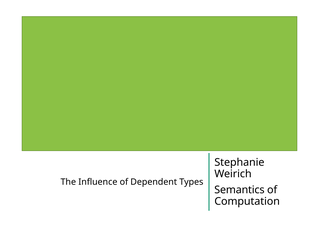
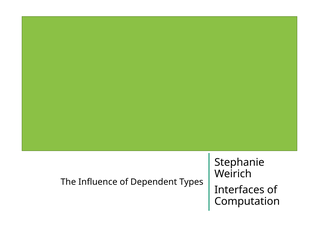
Semantics: Semantics -> Interfaces (239, 190)
